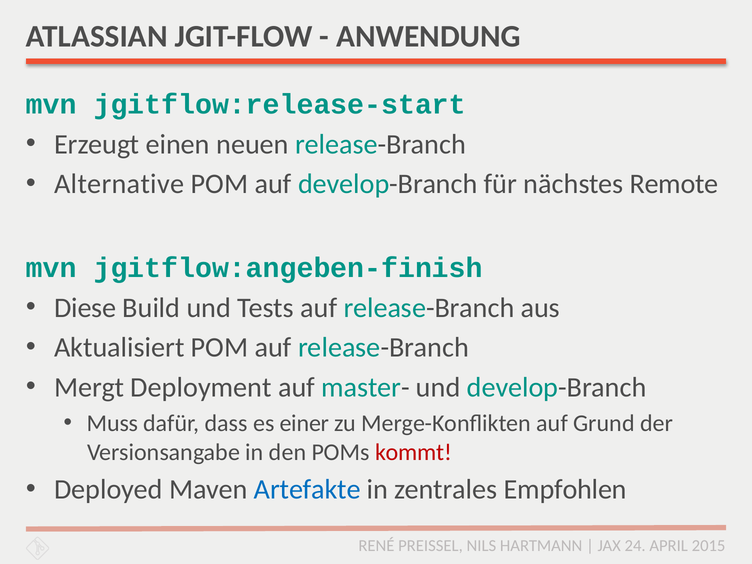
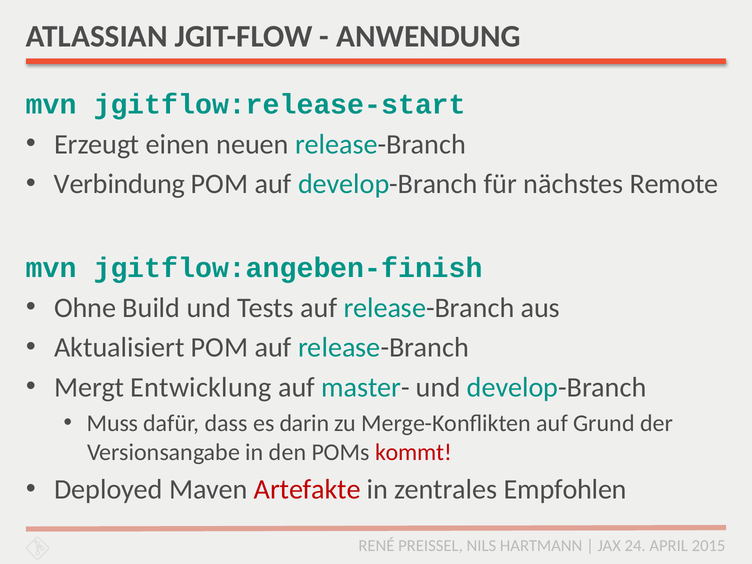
Alternative: Alternative -> Verbindung (120, 184)
Diese: Diese -> Ohne (85, 308)
Deployment: Deployment -> Entwicklung (201, 387)
einer: einer -> darin (304, 423)
Artefakte colour: blue -> red (307, 490)
